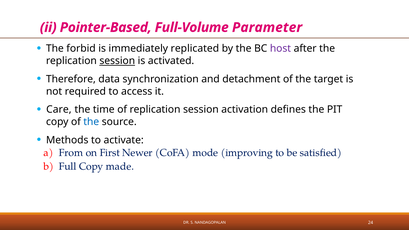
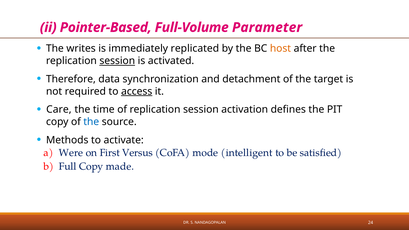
forbid: forbid -> writes (81, 49)
host colour: purple -> orange (280, 49)
access underline: none -> present (137, 91)
From: From -> Were (71, 153)
Newer: Newer -> Versus (137, 153)
improving: improving -> intelligent (247, 153)
